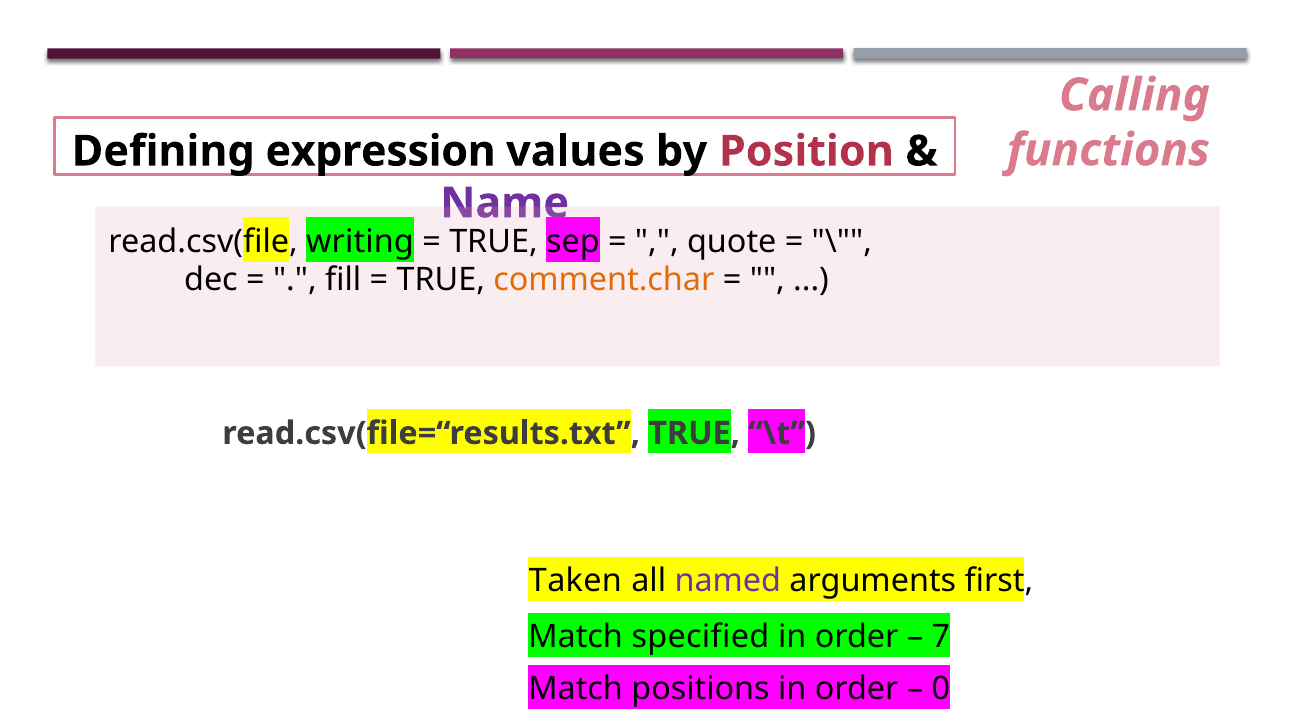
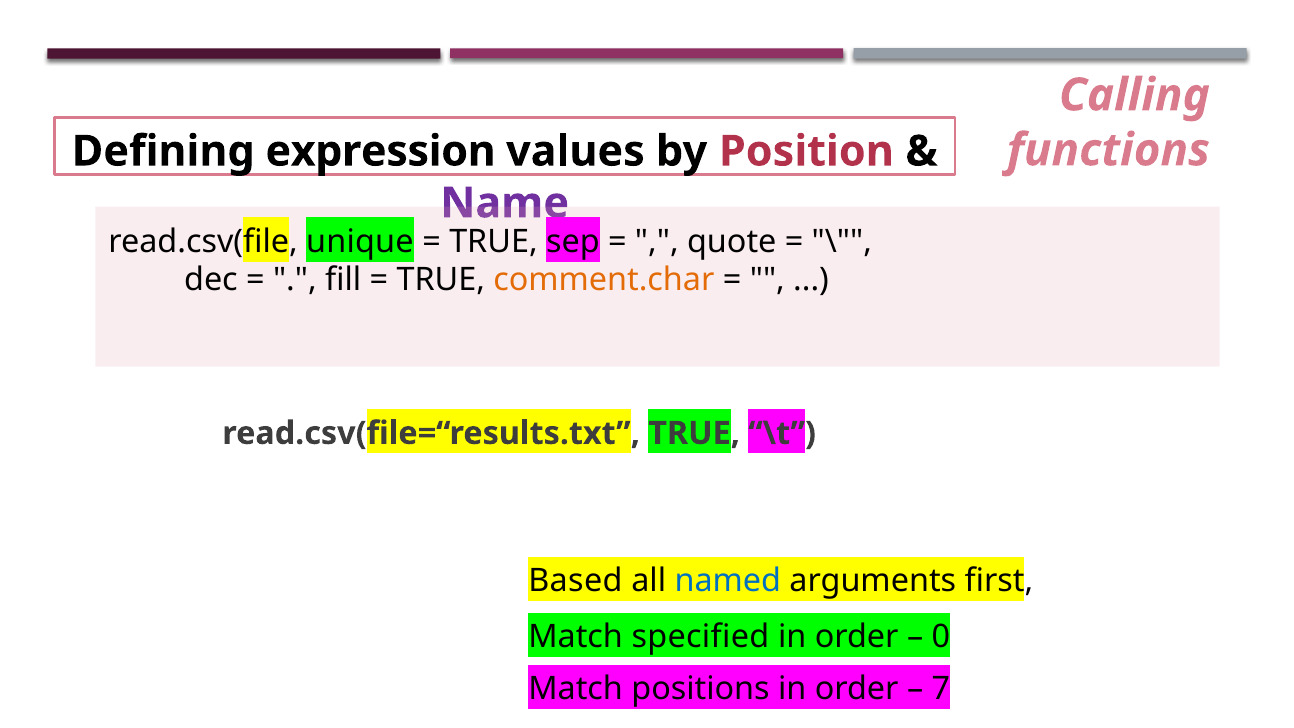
writing: writing -> unique (360, 241)
Taken: Taken -> Based (575, 581)
named colour: purple -> blue (728, 581)
7: 7 -> 0 (941, 637)
0: 0 -> 7 (941, 688)
